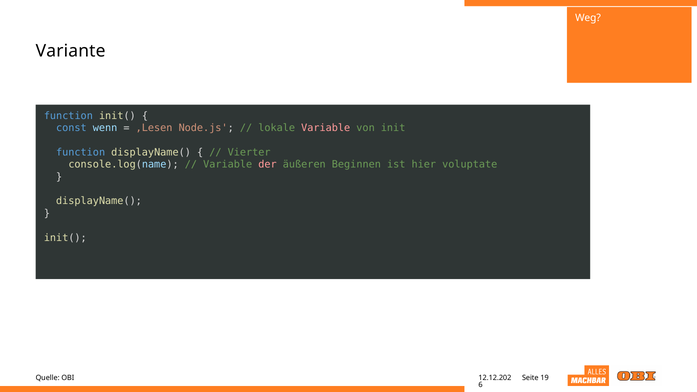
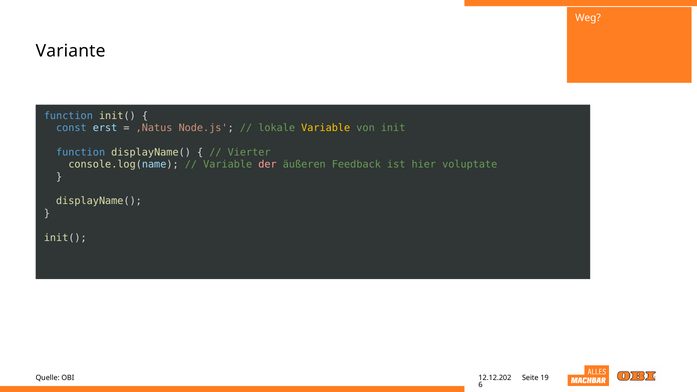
wenn: wenn -> erst (105, 128)
‚Lesen: ‚Lesen -> ‚Natus (154, 128)
Variable colour: pink -> yellow (326, 128)
Beginnen: Beginnen -> Feedback (356, 164)
